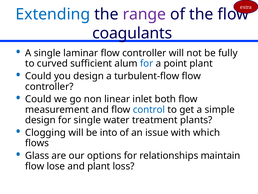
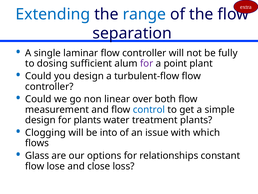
range colour: purple -> blue (144, 14)
coagulants: coagulants -> separation (132, 33)
curved: curved -> dosing (52, 63)
for colour: blue -> purple (147, 63)
inlet: inlet -> over (142, 99)
for single: single -> plants (87, 120)
maintain: maintain -> constant (220, 155)
and plant: plant -> close (99, 166)
